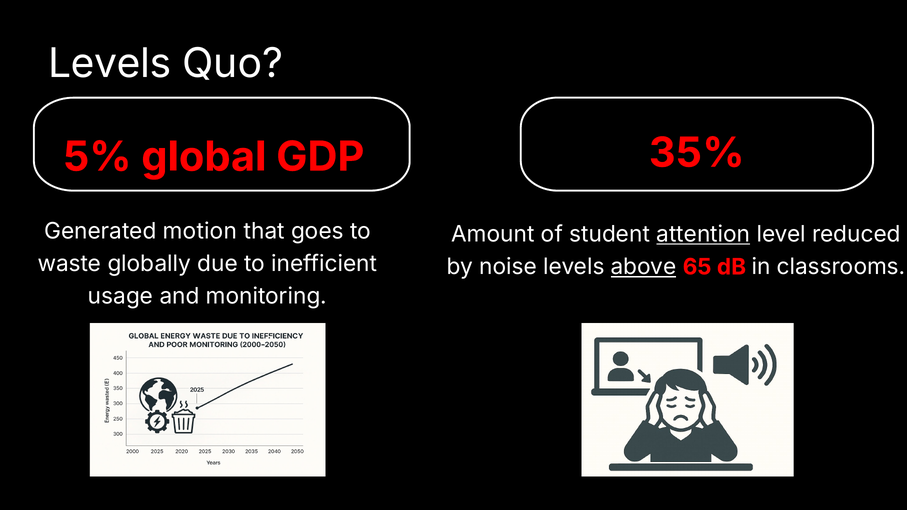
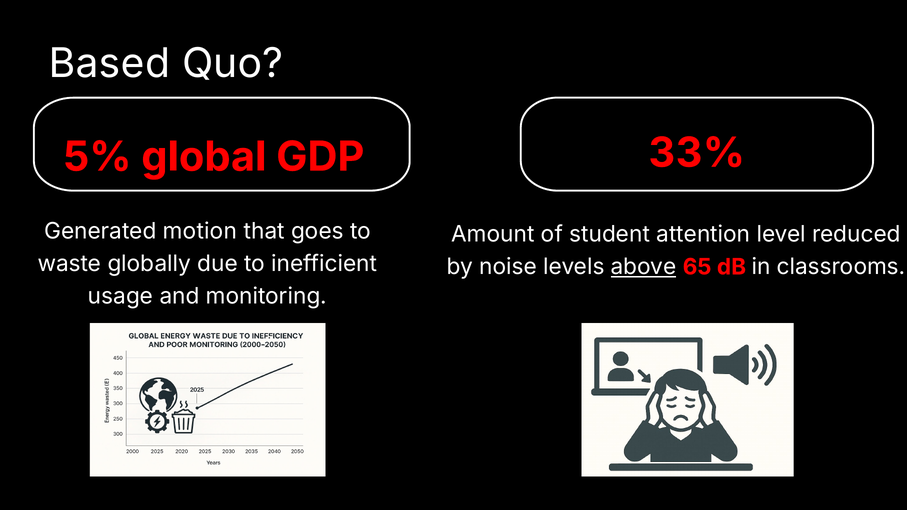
Levels: Levels -> Based (109, 64)
35%: 35% -> 33% (697, 153)
attention underline: present -> none (703, 234)
